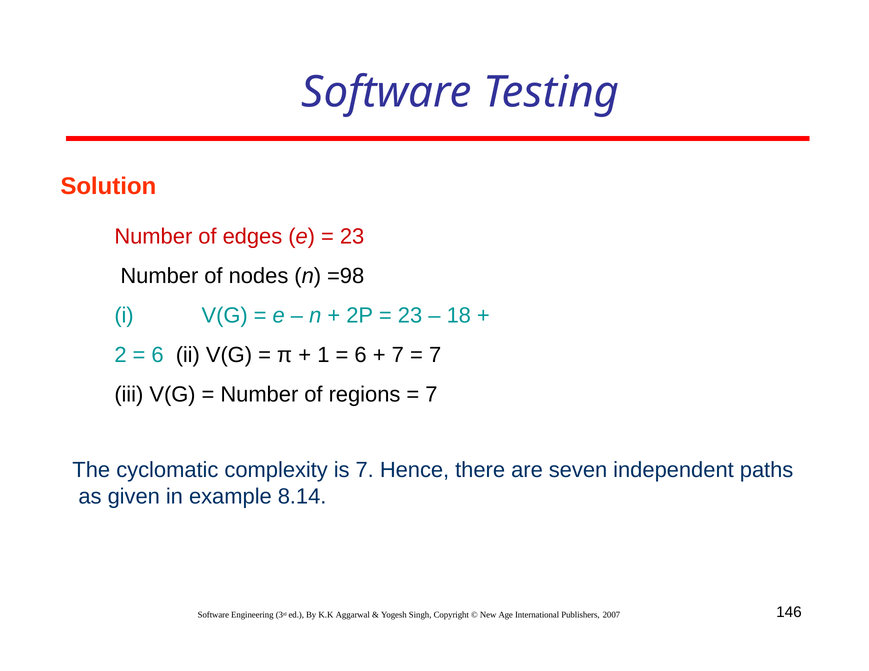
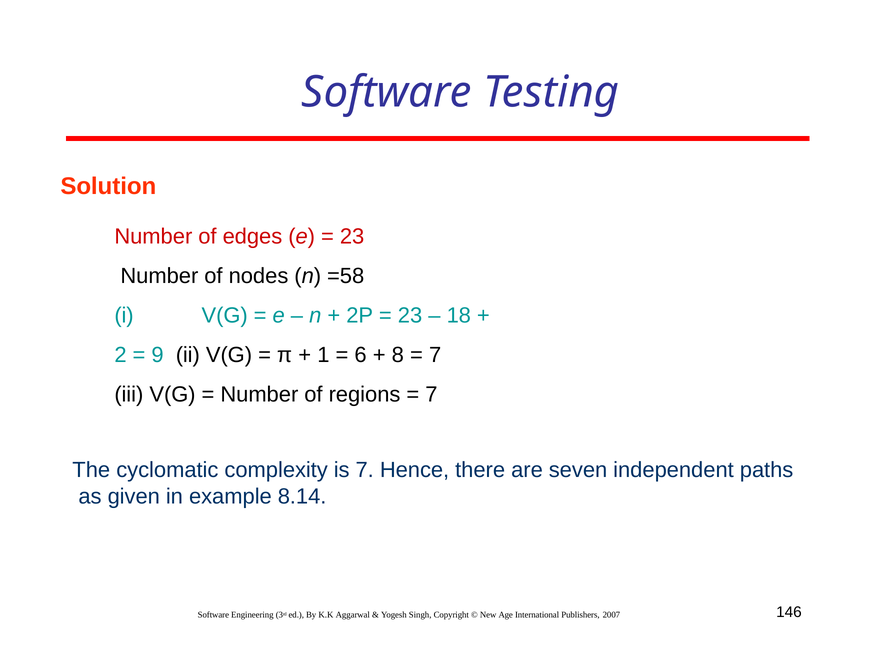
=98: =98 -> =58 (346, 276)
6: 6 -> 9 (158, 355)
7: 7 -> 8 (398, 355)
